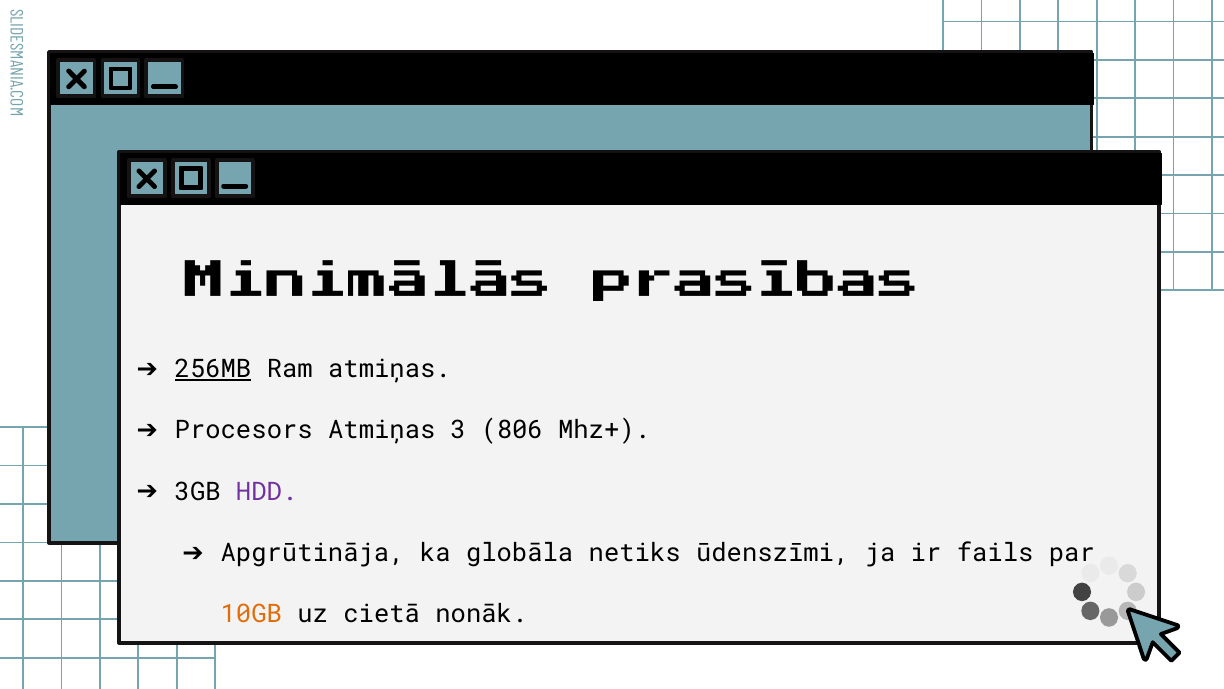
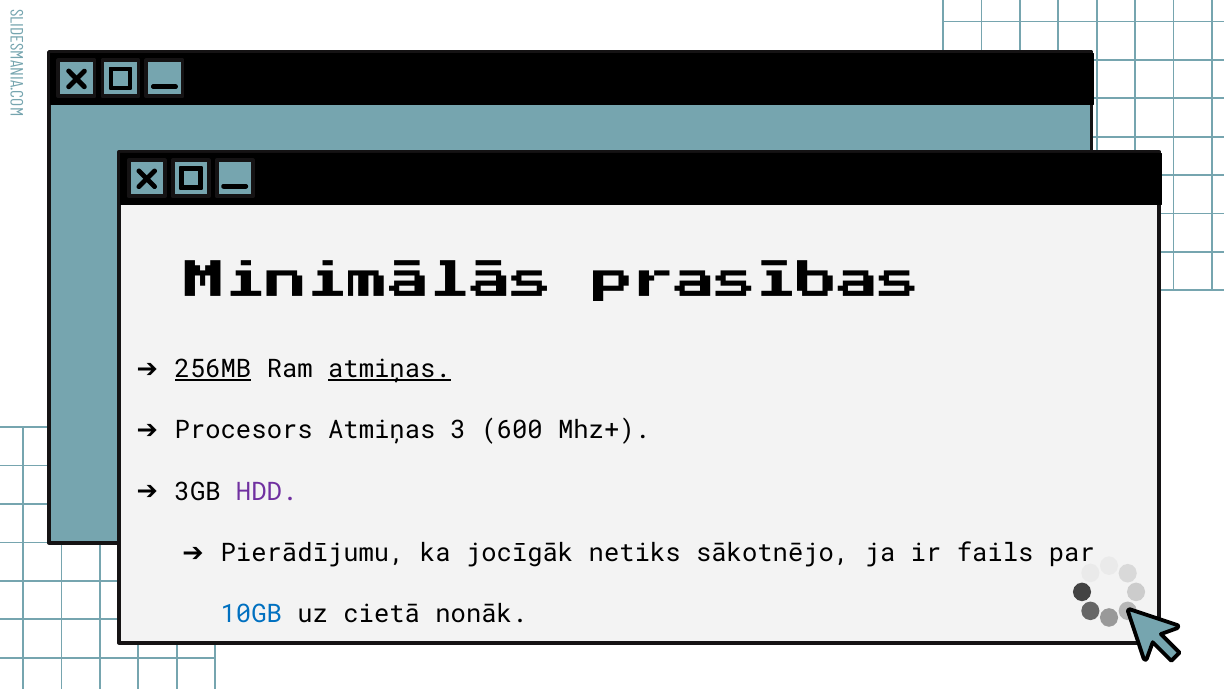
atmiņas underline: none -> present (389, 369)
806: 806 -> 600 (512, 430)
Apgrūtināja: Apgrūtināja -> Pierādījumu (313, 552)
globāla: globāla -> jocīgāk (520, 552)
ūdenszīmi: ūdenszīmi -> sākotnējo (773, 552)
10GB colour: orange -> blue (251, 614)
